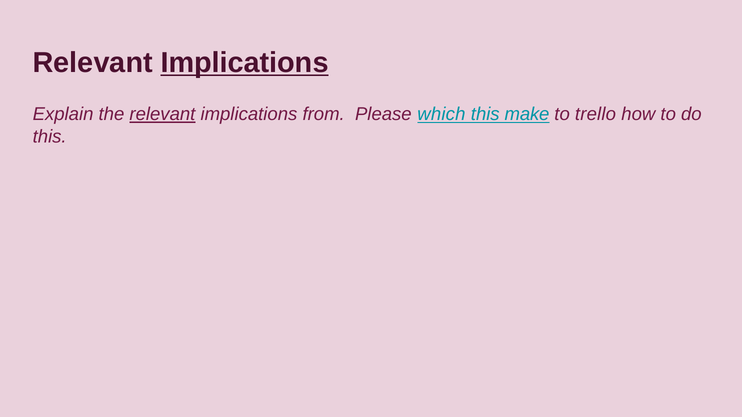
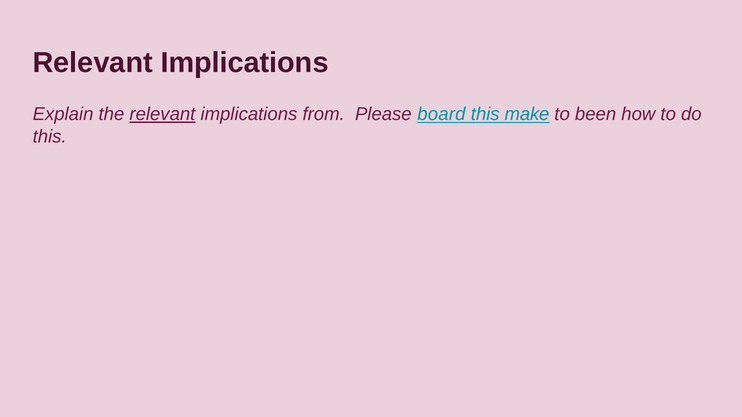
Implications underline: present -> none (245, 63)
which: which -> board (441, 114)
trello: trello -> been (596, 114)
